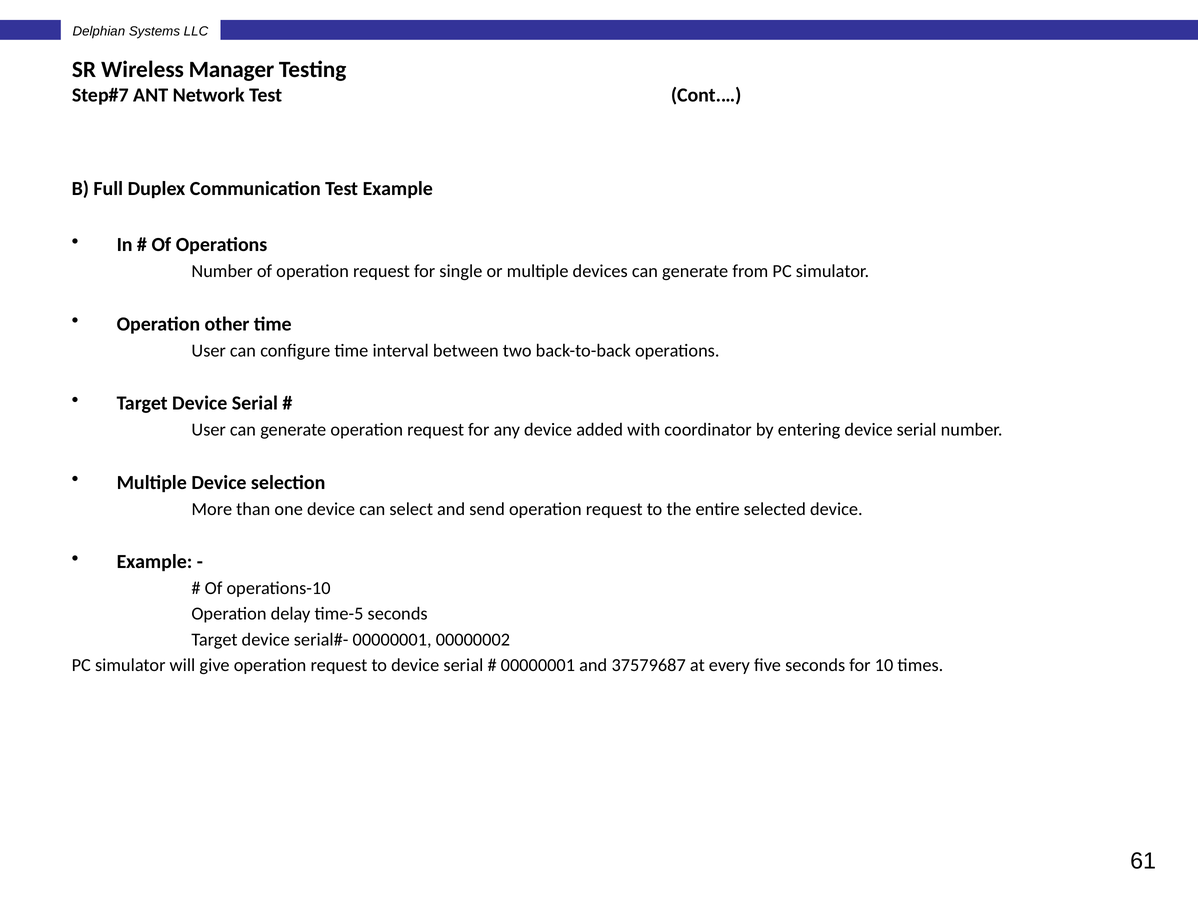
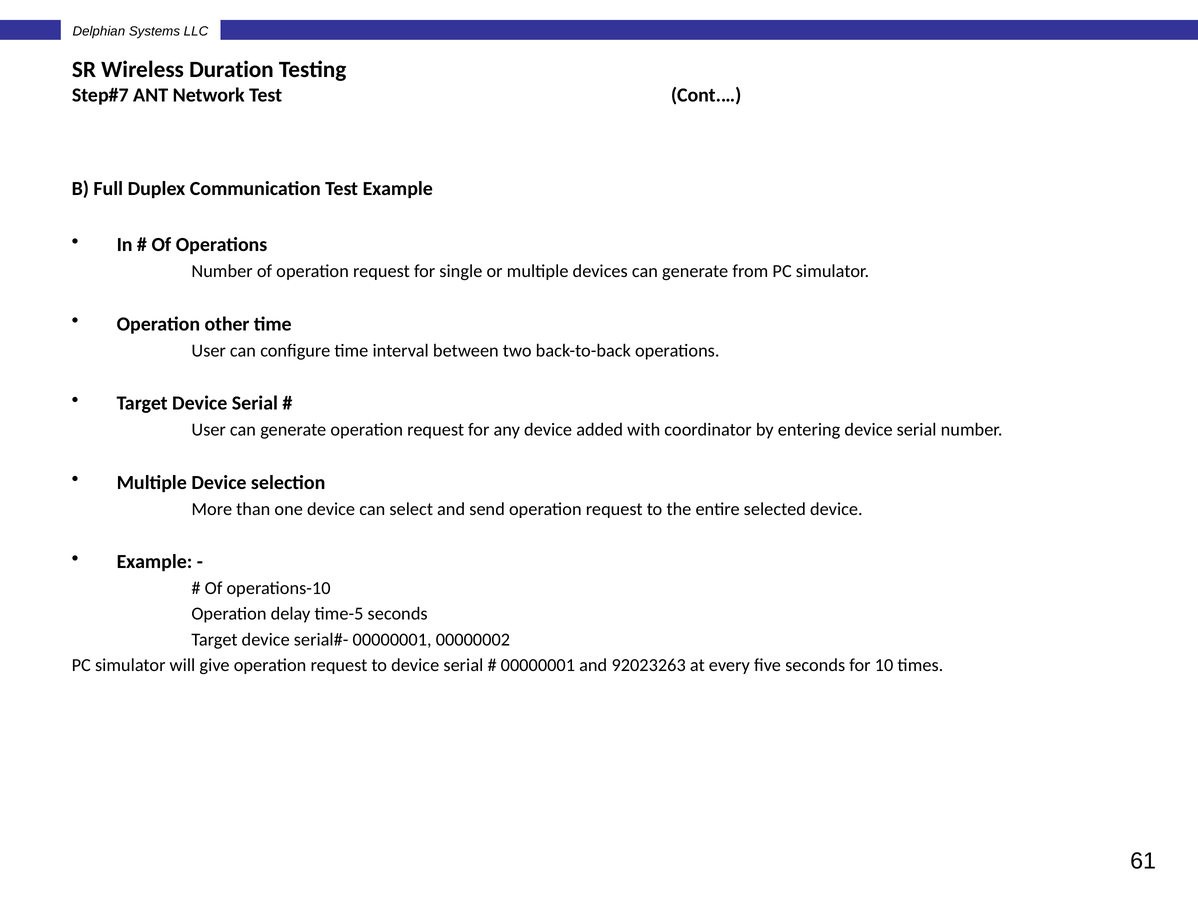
Manager: Manager -> Duration (231, 69)
37579687: 37579687 -> 92023263 (649, 666)
